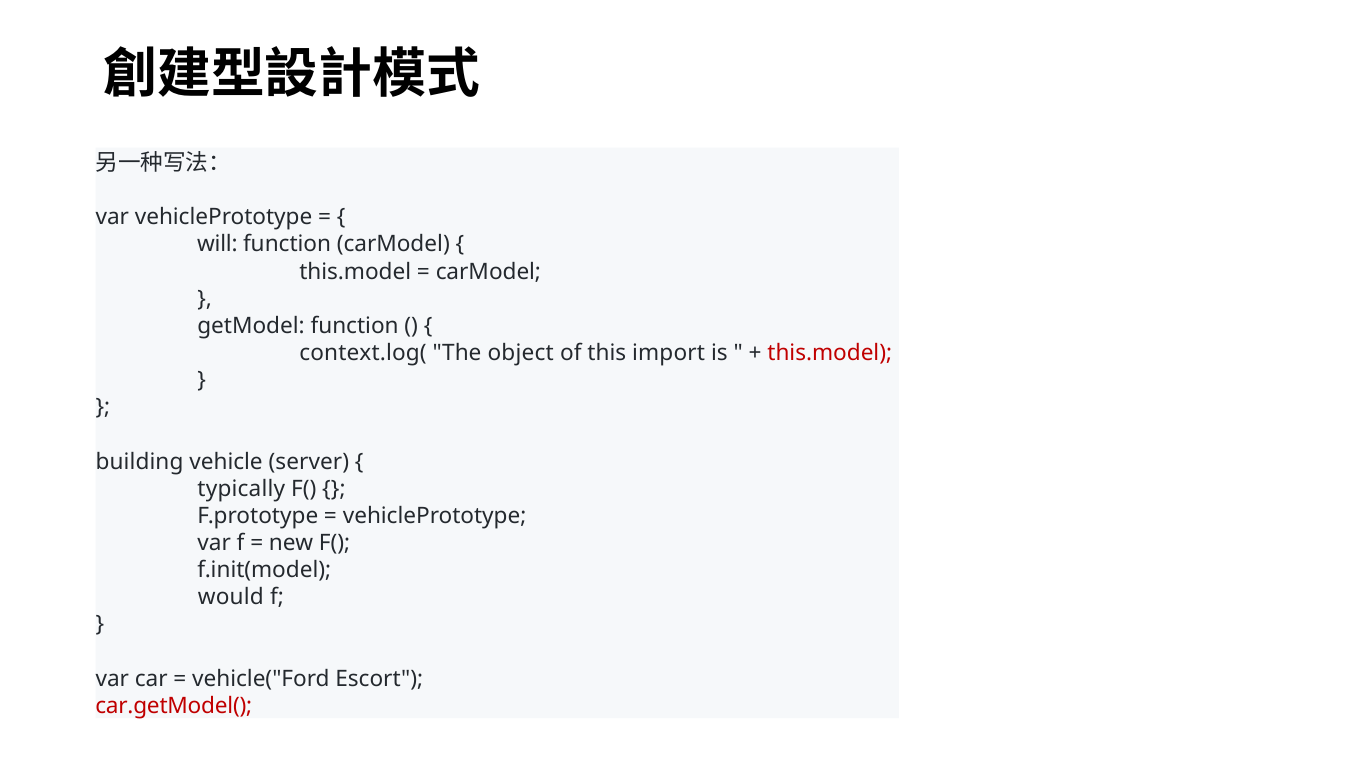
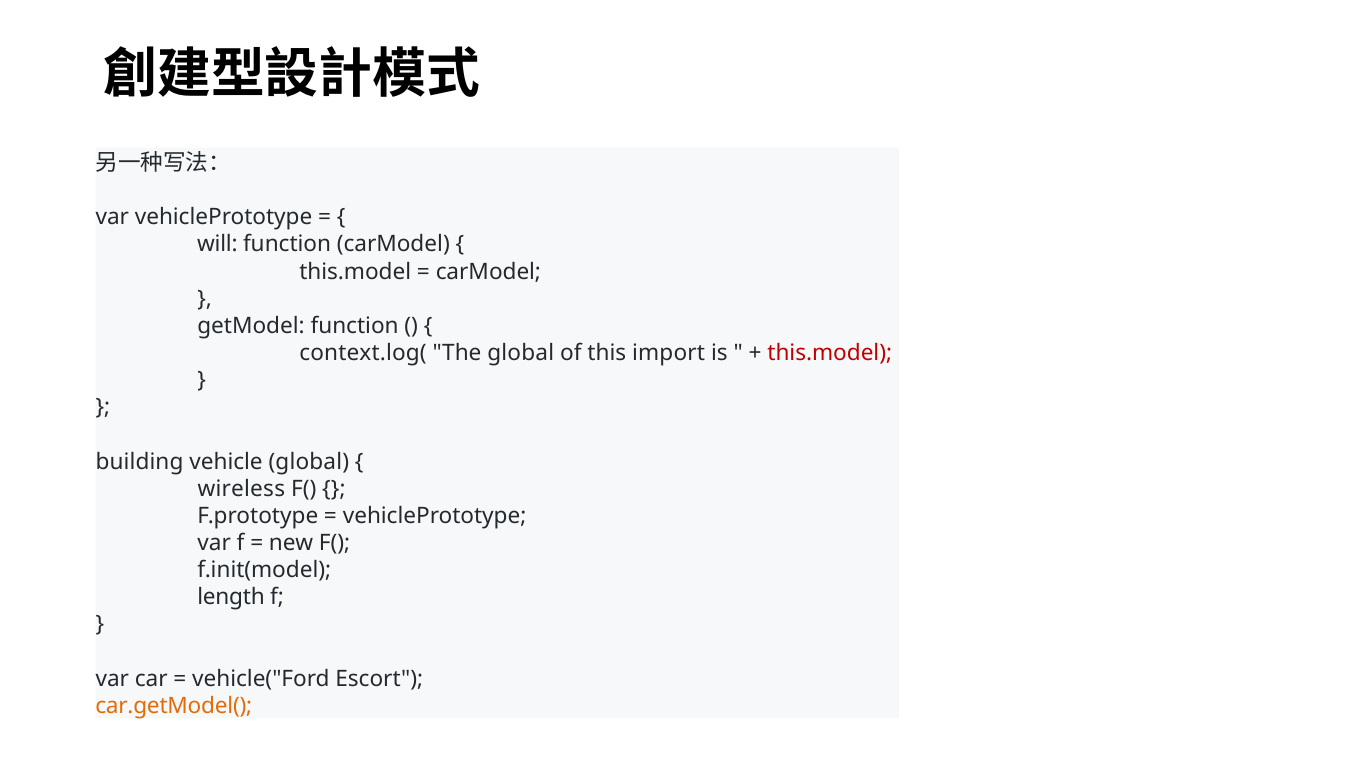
The object: object -> global (521, 353)
vehicle server: server -> global (309, 462)
typically: typically -> wireless (241, 489)
would: would -> length (231, 597)
car.getModel( colour: red -> orange (174, 706)
